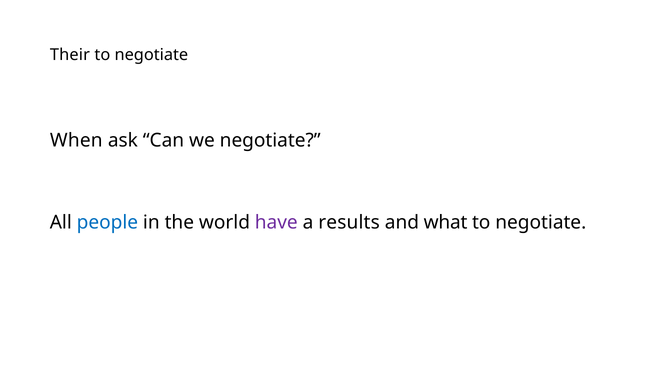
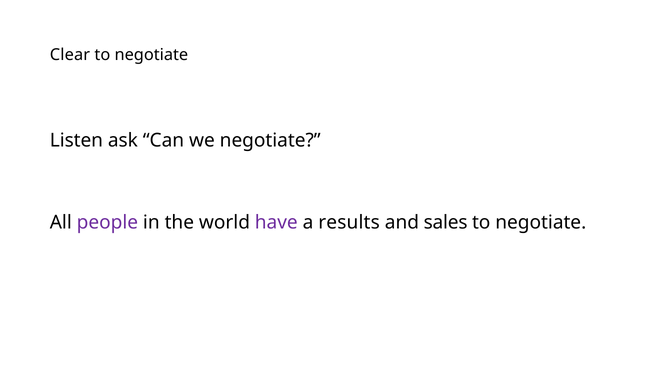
Their: Their -> Clear (70, 55)
When: When -> Listen (76, 140)
people colour: blue -> purple (107, 222)
what: what -> sales (446, 222)
